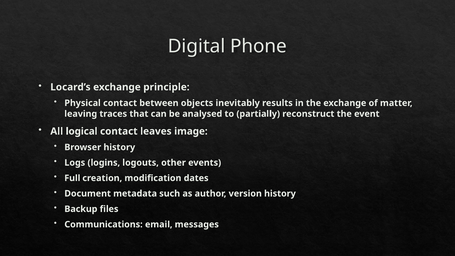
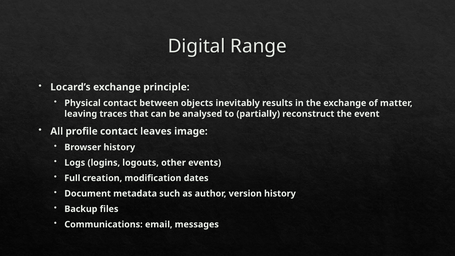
Phone: Phone -> Range (259, 46)
logical: logical -> profile (82, 131)
